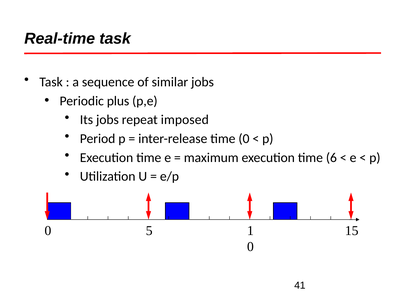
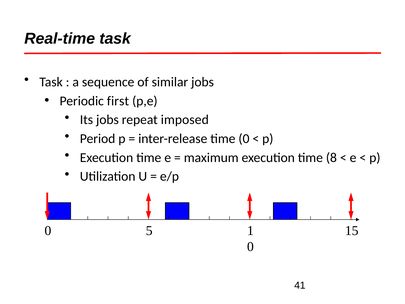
plus: plus -> first (118, 101)
6: 6 -> 8 (331, 157)
